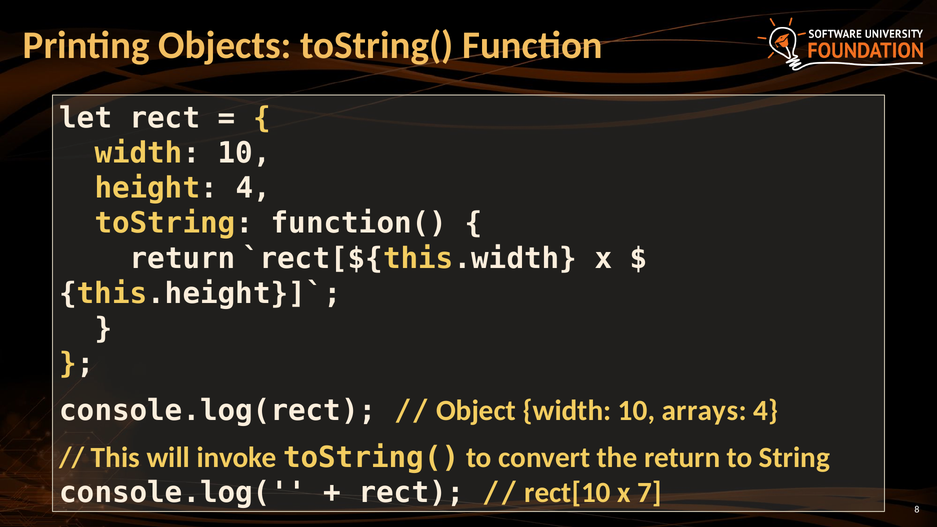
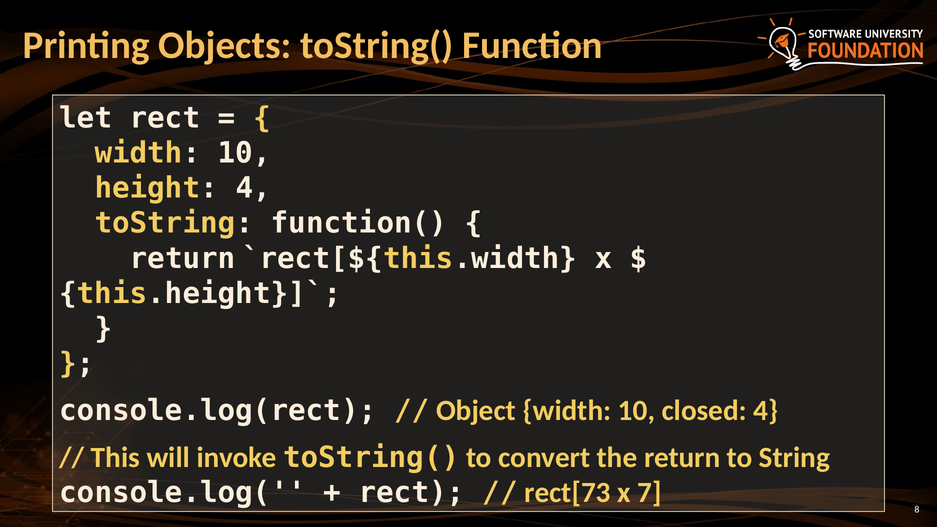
arrays: arrays -> closed (704, 411)
rect[10: rect[10 -> rect[73 (567, 493)
